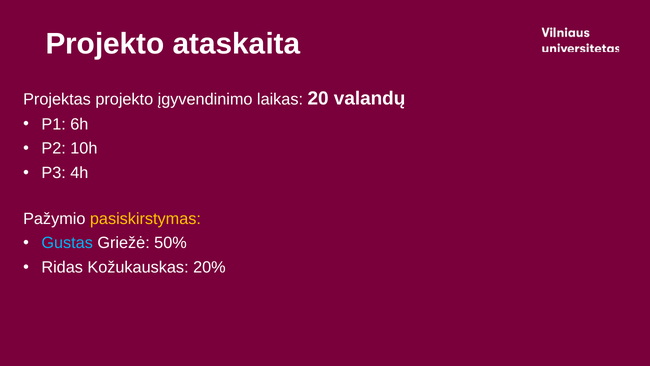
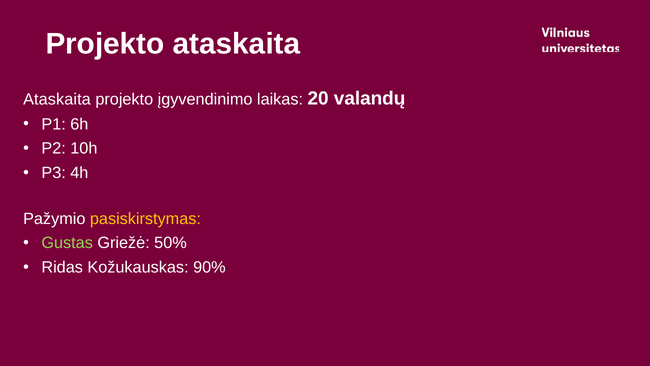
Projektas: Projektas -> Ataskaita (57, 99)
Gustas colour: light blue -> light green (67, 243)
20%: 20% -> 90% (209, 267)
